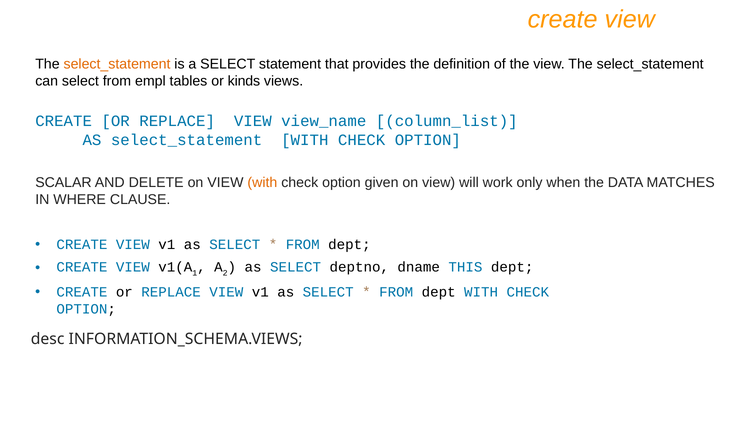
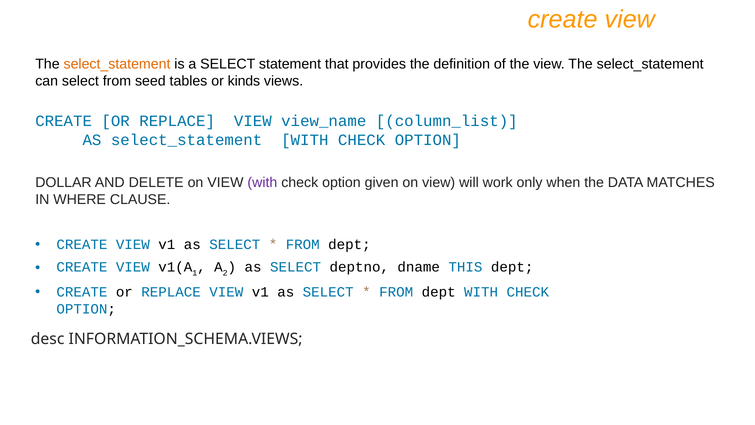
empl: empl -> seed (150, 81)
SCALAR: SCALAR -> DOLLAR (63, 182)
with colour: orange -> purple (262, 182)
